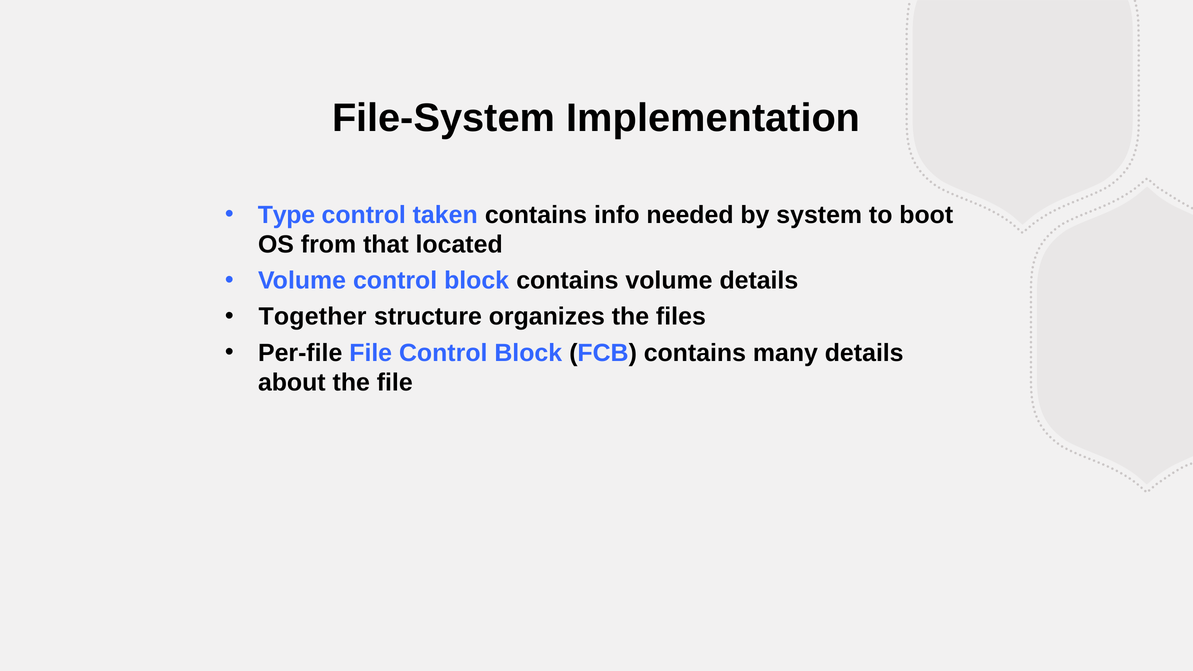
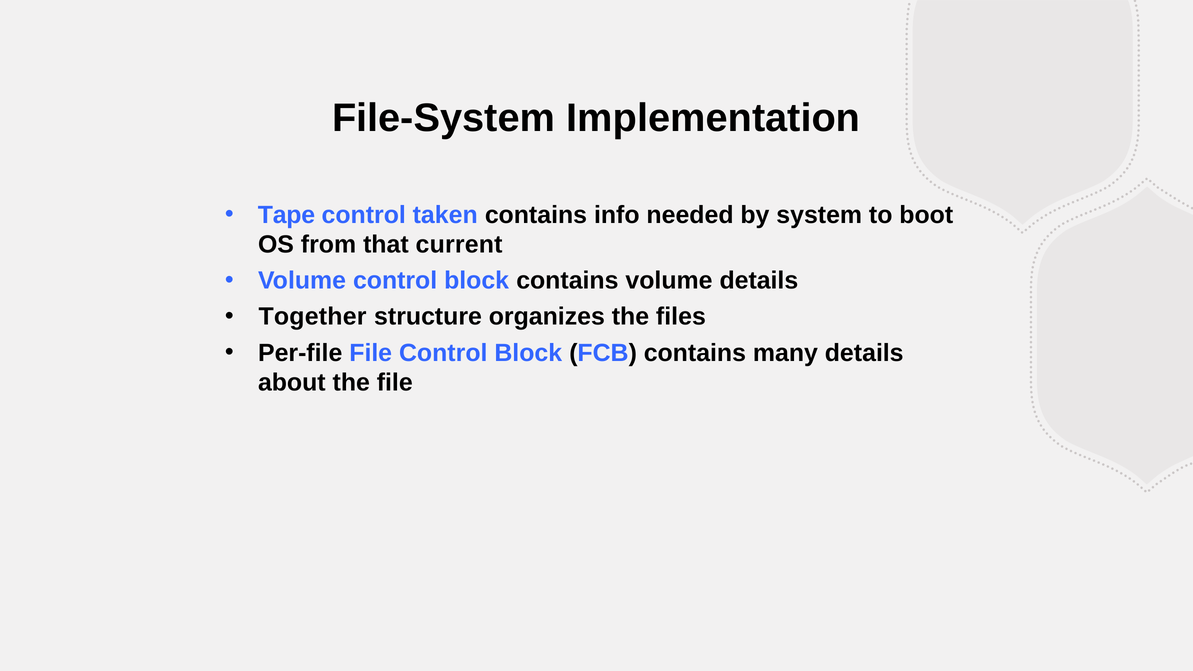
Type: Type -> Tape (286, 215)
located: located -> current (459, 245)
